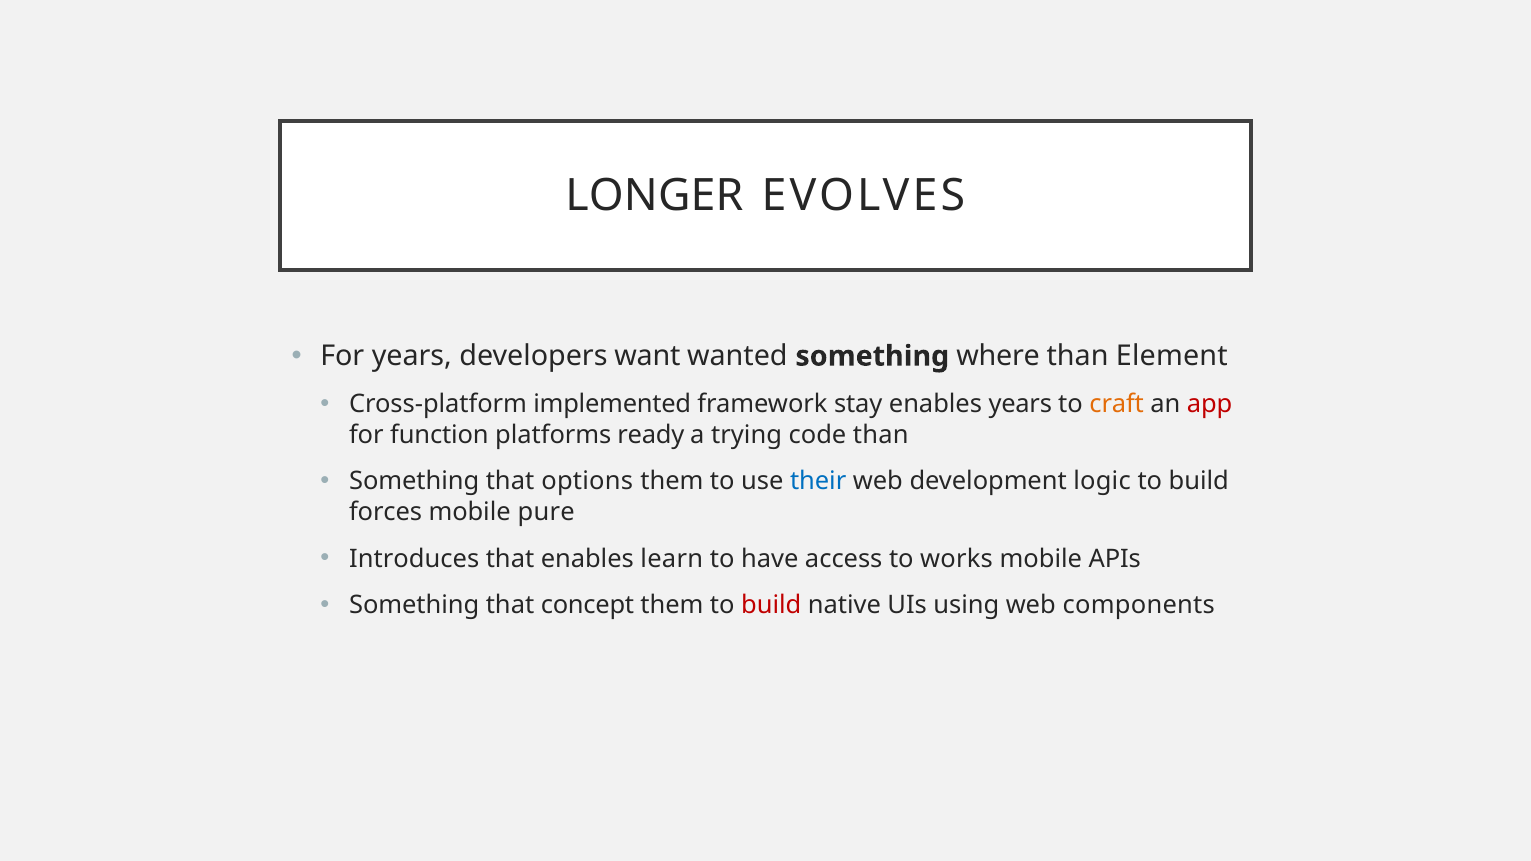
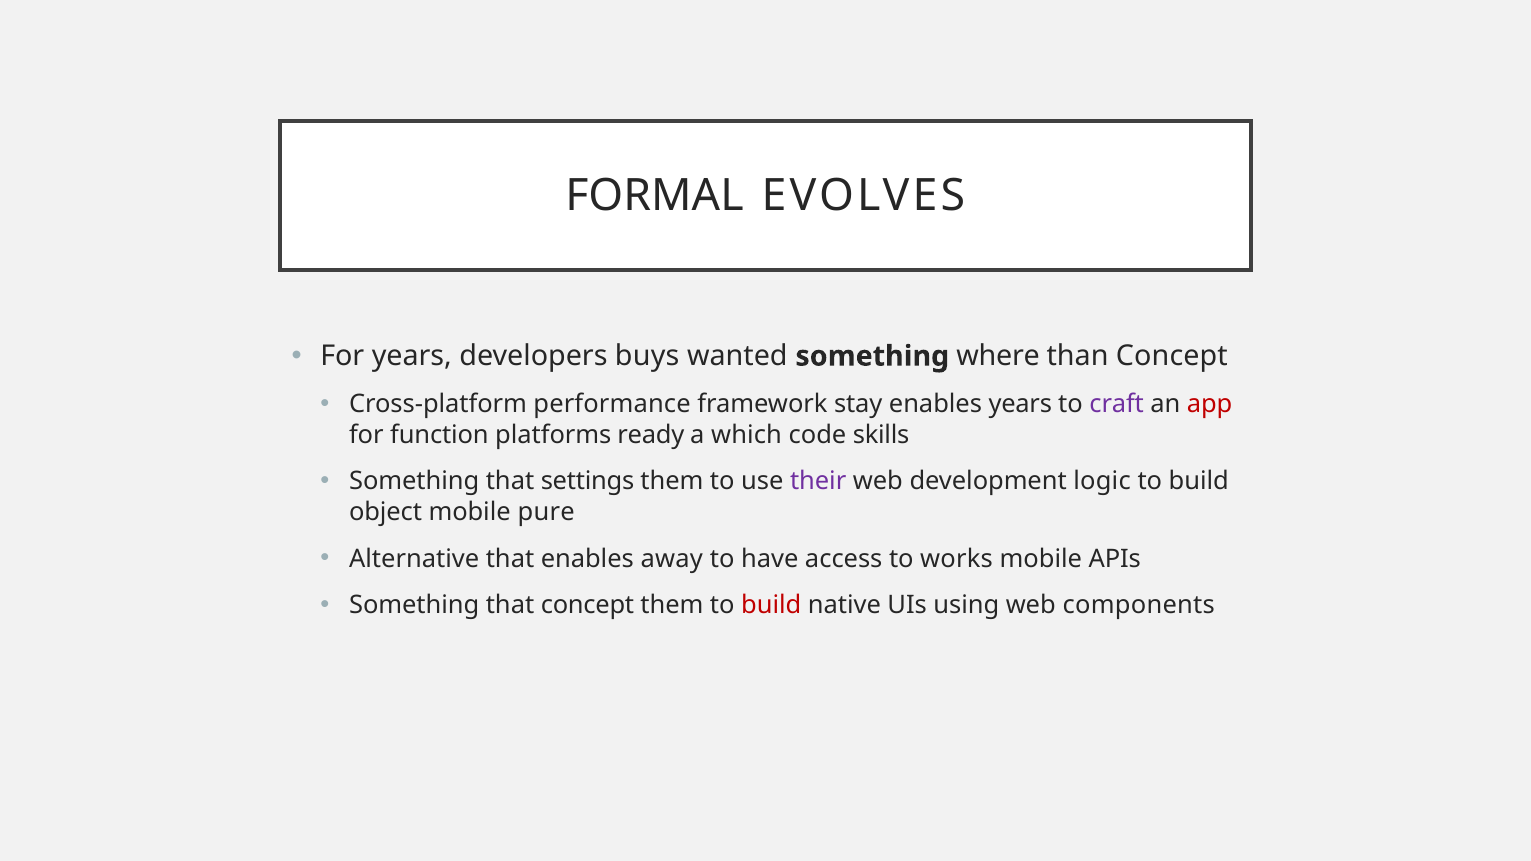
LONGER: LONGER -> FORMAL (654, 196)
want: want -> buys (647, 356)
than Element: Element -> Concept (1172, 356)
implemented: implemented -> performance (612, 405)
craft colour: orange -> purple (1117, 405)
trying: trying -> which (747, 435)
code than: than -> skills (881, 435)
options: options -> settings (587, 482)
their colour: blue -> purple (818, 482)
forces: forces -> object (386, 512)
Introduces: Introduces -> Alternative (414, 559)
learn: learn -> away (672, 559)
